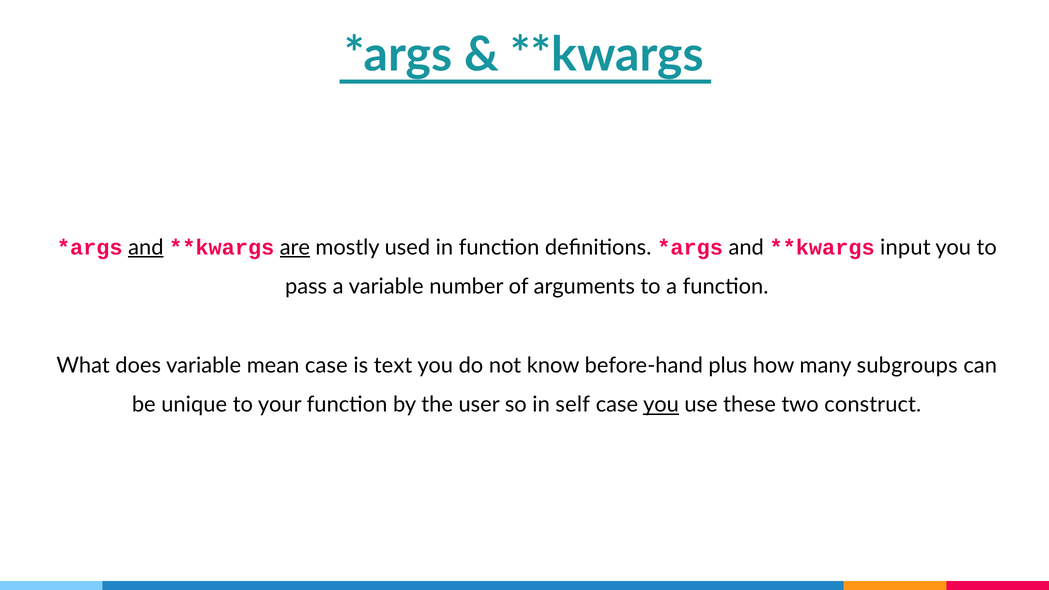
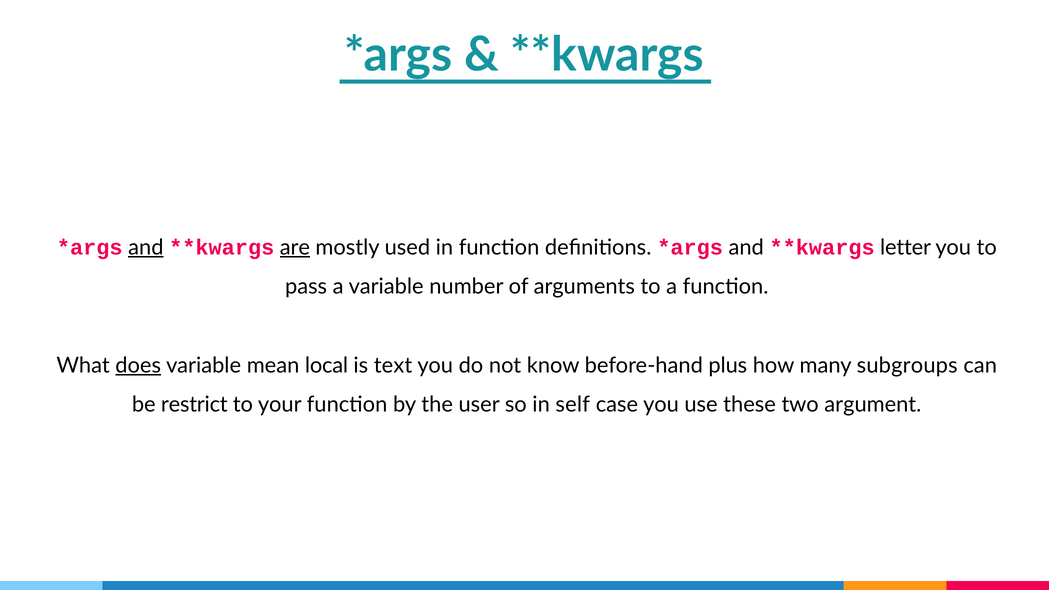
input: input -> letter (906, 247)
does underline: none -> present (138, 365)
mean case: case -> local (327, 365)
unique: unique -> restrict (194, 405)
you underline: present -> none (661, 405)
construct: construct -> argument (873, 405)
